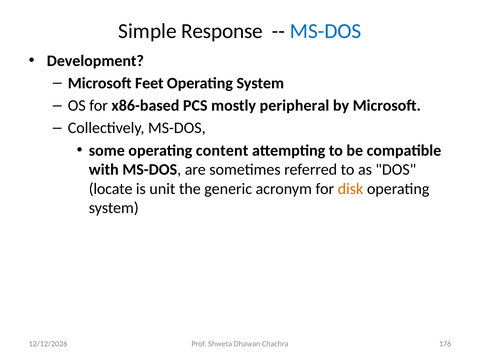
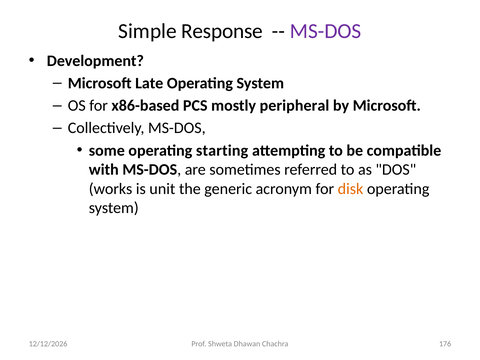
MS-DOS colour: blue -> purple (326, 31)
Feet: Feet -> Late (149, 83)
content: content -> starting (222, 150)
locate: locate -> works (111, 189)
